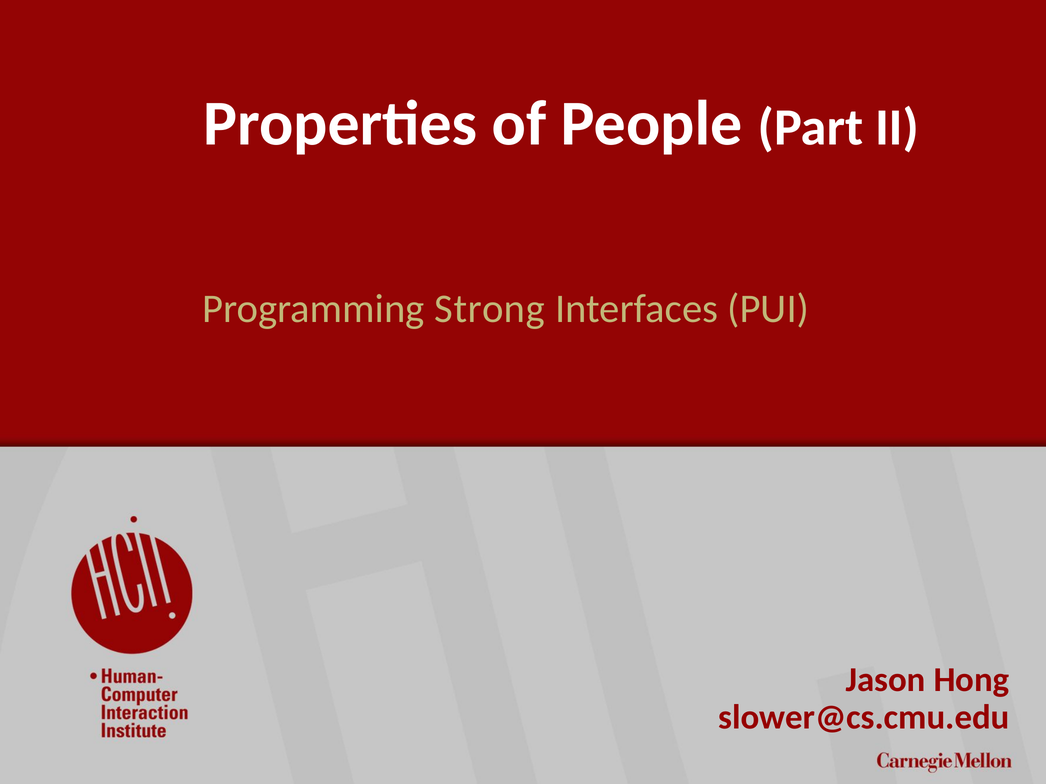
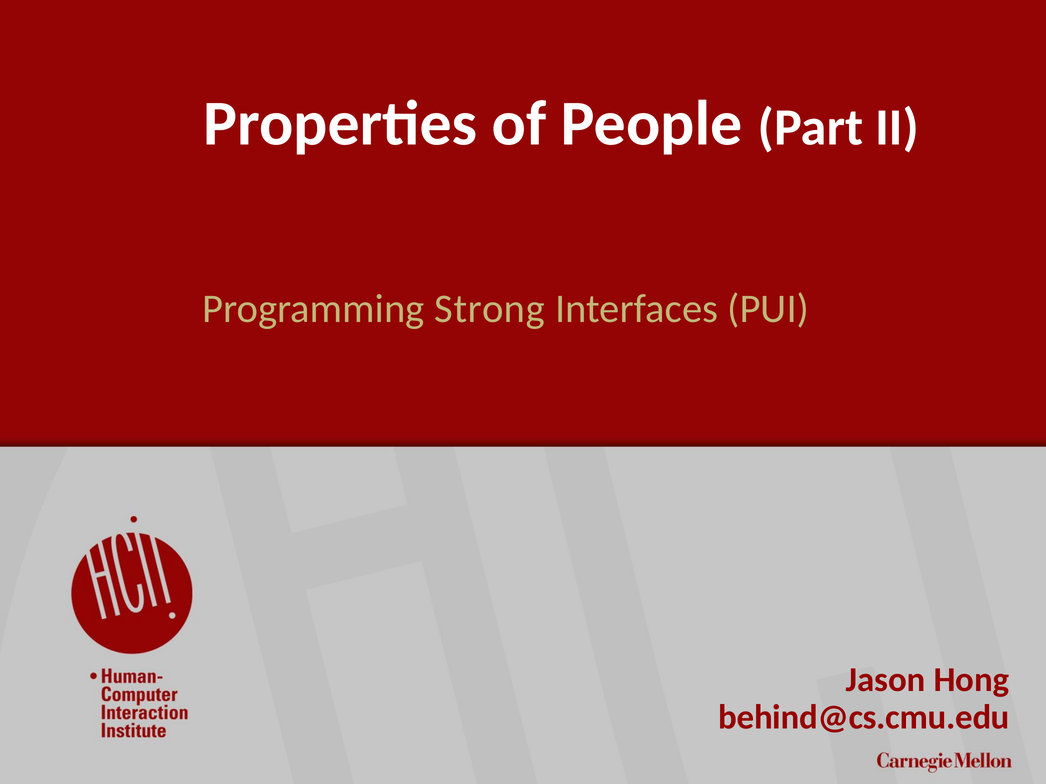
slower@cs.cmu.edu: slower@cs.cmu.edu -> behind@cs.cmu.edu (864, 718)
